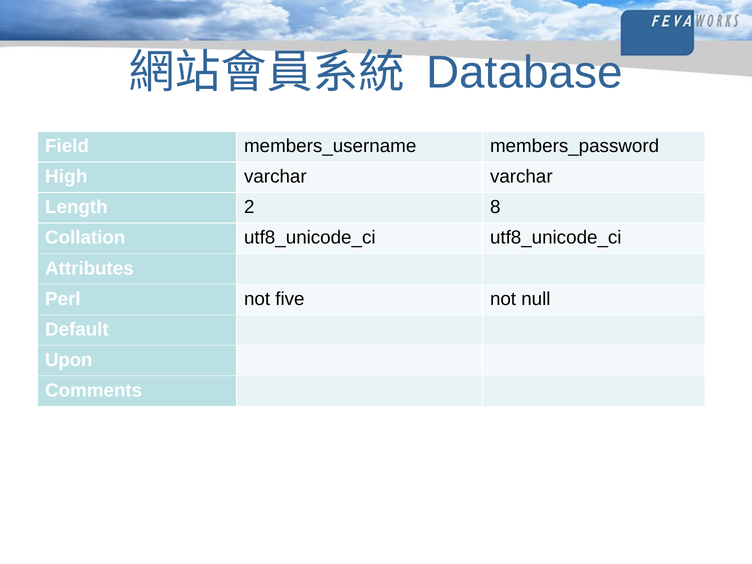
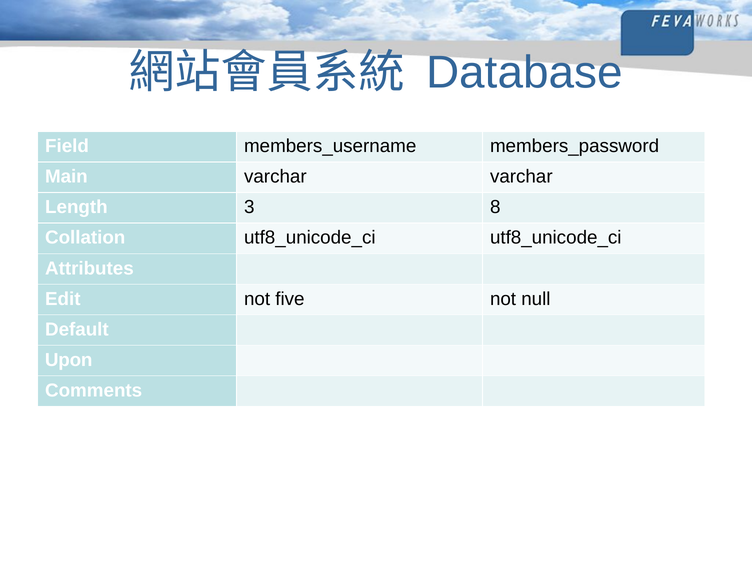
High: High -> Main (66, 177)
2: 2 -> 3 (249, 207)
Perl: Perl -> Edit (63, 299)
